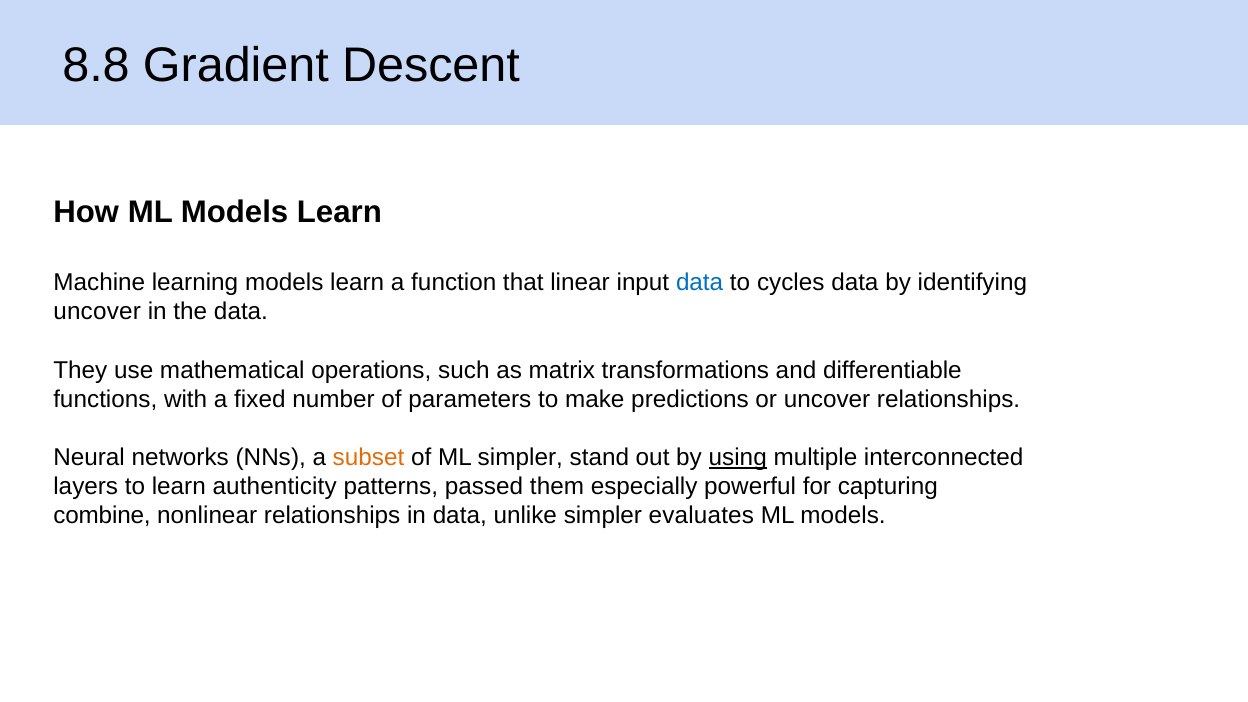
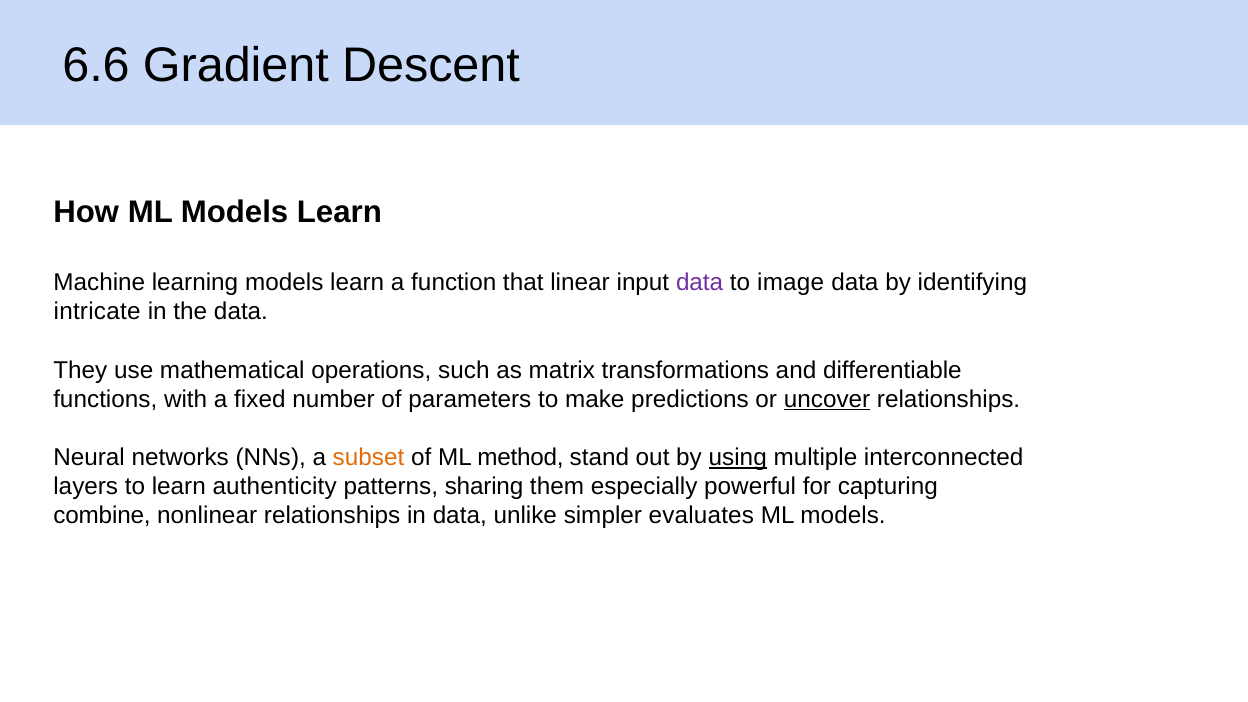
8.8: 8.8 -> 6.6 (96, 66)
data colour: blue -> purple (700, 283)
cycles: cycles -> image (791, 283)
uncover: uncover -> intricate (97, 312)
uncover underline: none -> present (827, 399)
ML simpler: simpler -> method (520, 457)
passed: passed -> sharing (484, 487)
